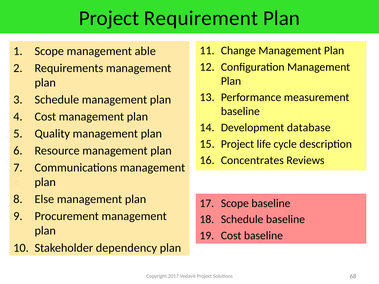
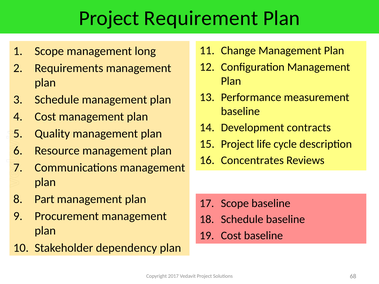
able: able -> long (145, 51)
database: database -> contracts (309, 128)
Else: Else -> Part (44, 199)
